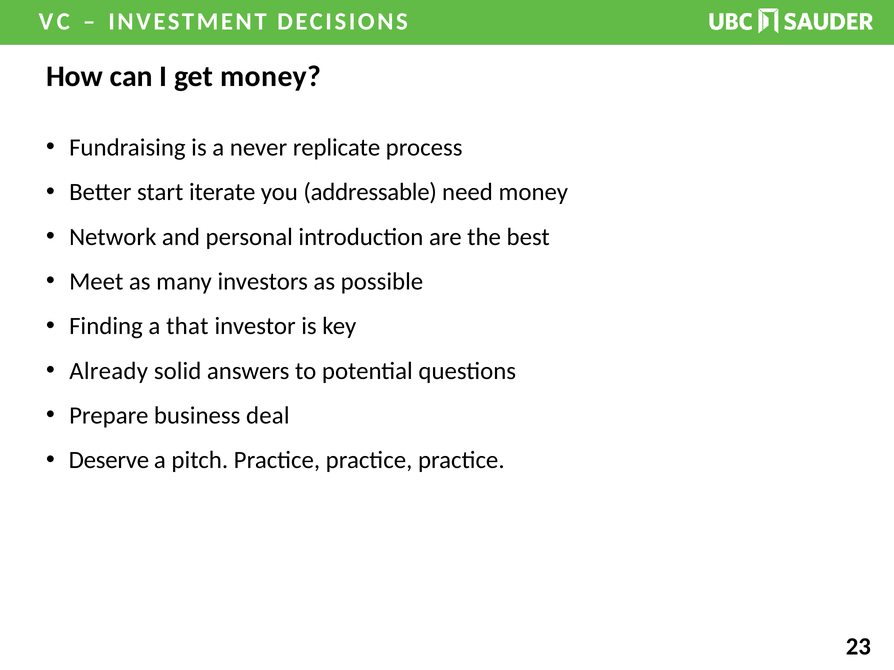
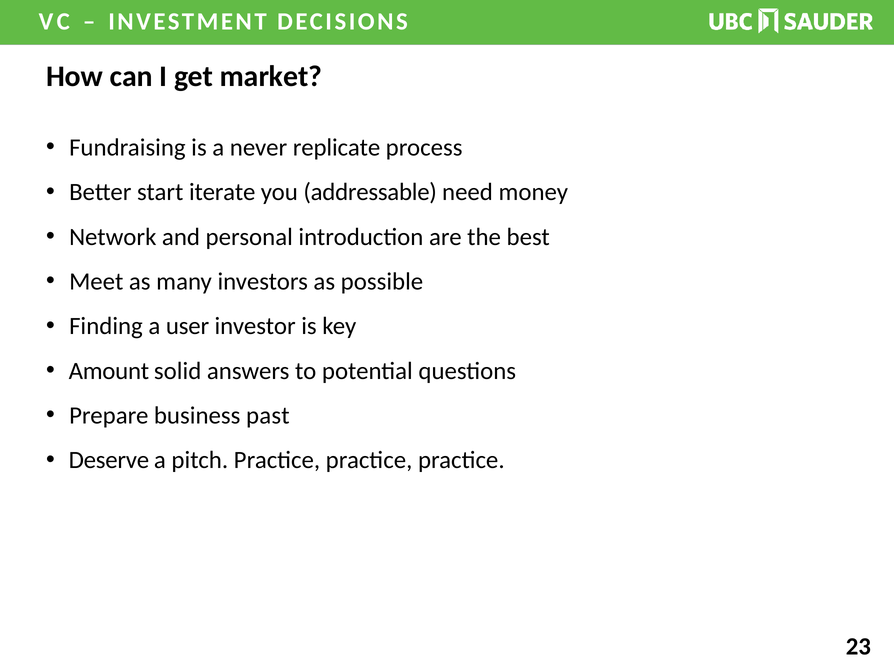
get money: money -> market (271, 77)
that: that -> user (188, 326)
Already: Already -> Amount (109, 371)
deal: deal -> past (268, 416)
